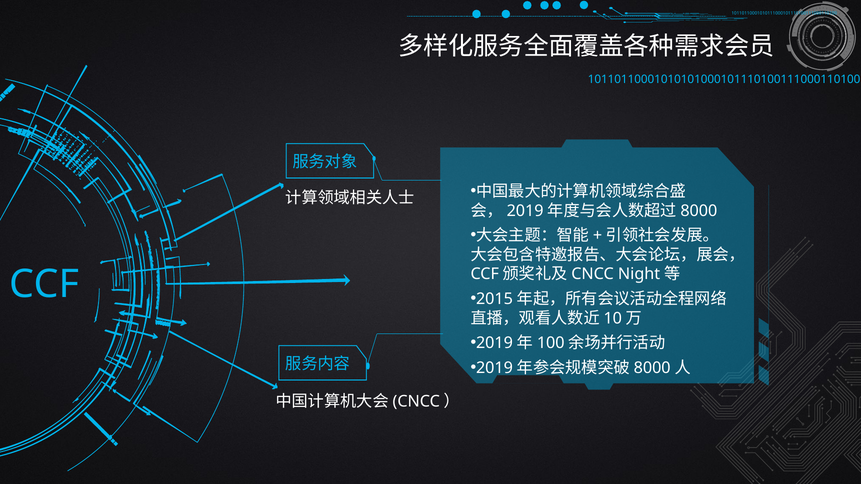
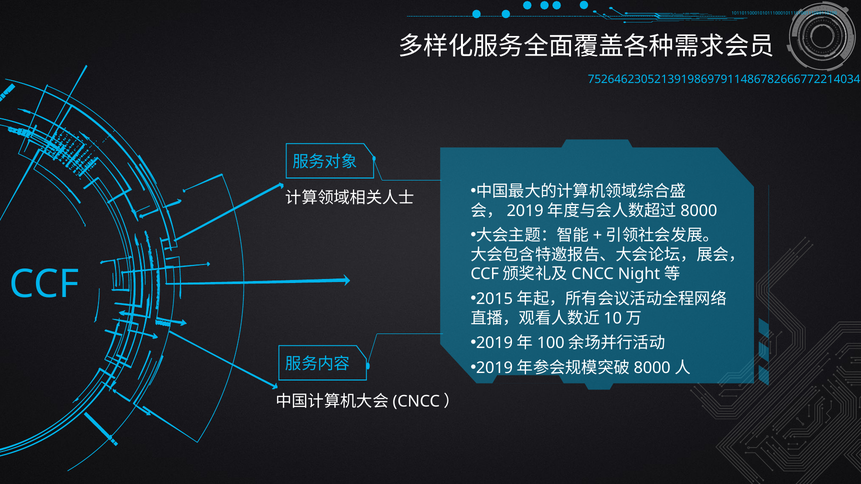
10110110001010101000101110100111000110100: 10110110001010101000101110100111000110100 -> 75264623052139198697911486782666772214034 (724, 79)
